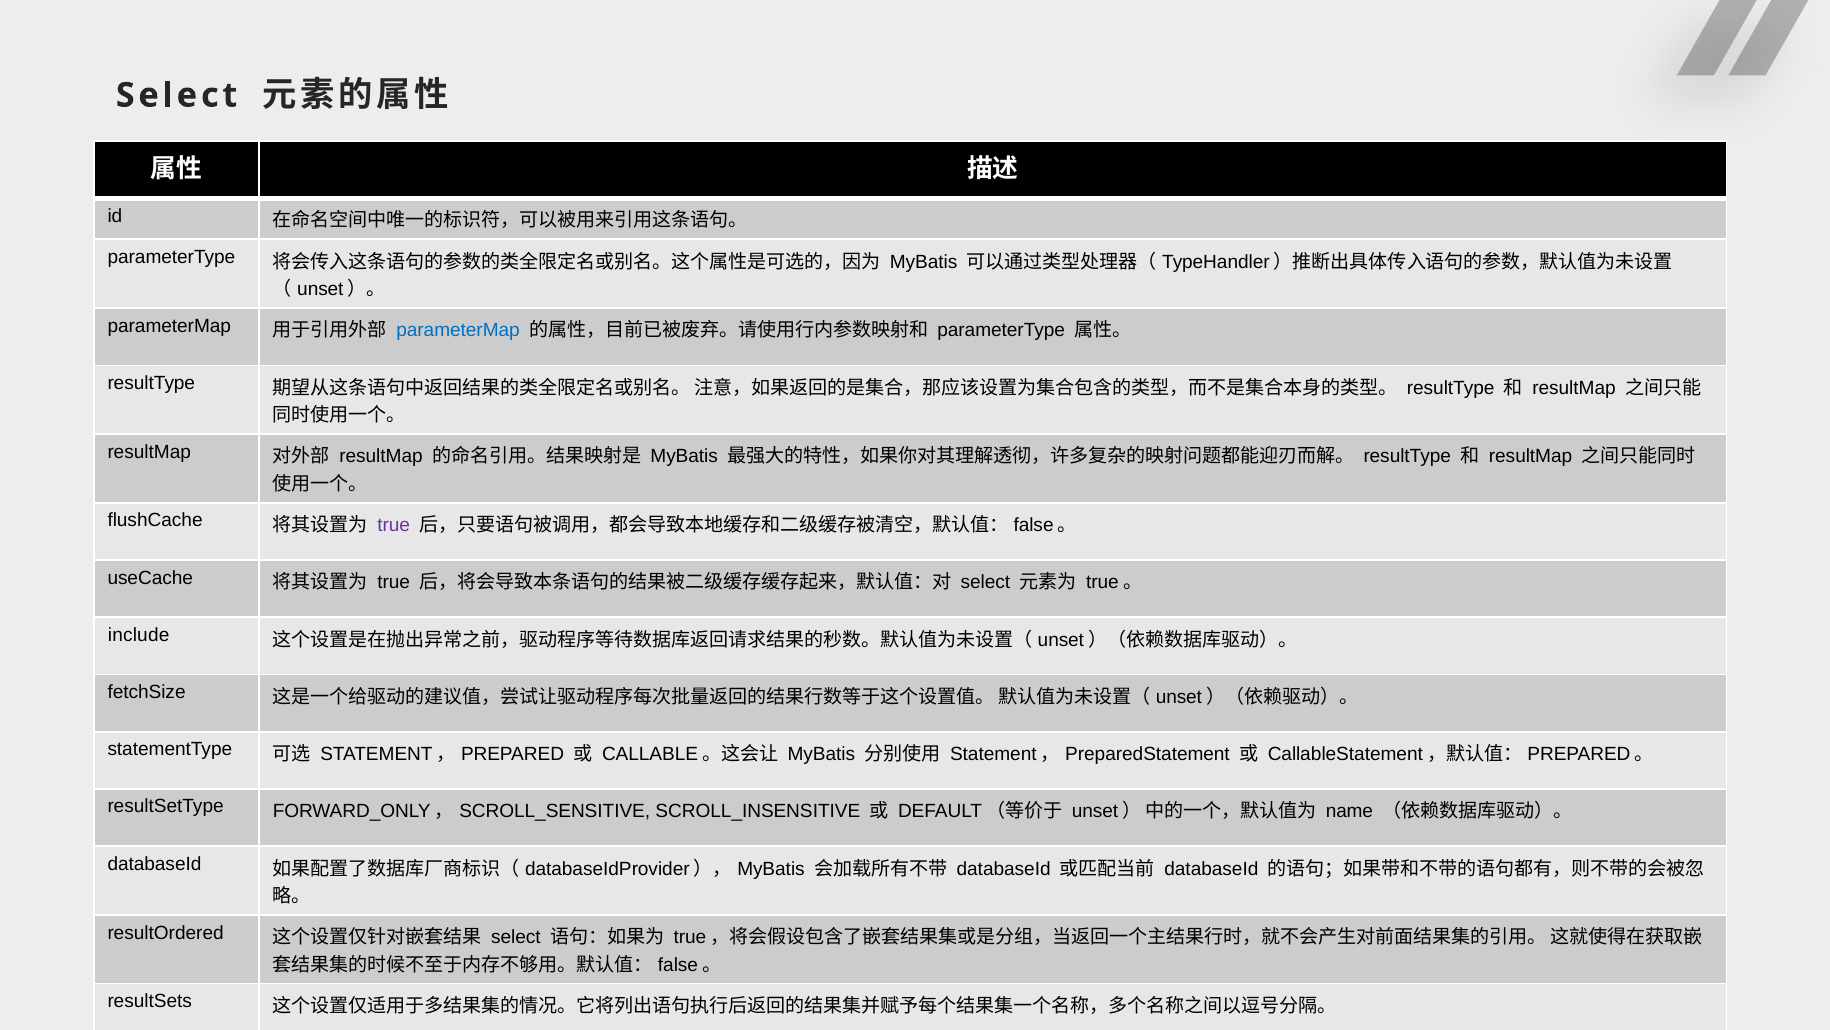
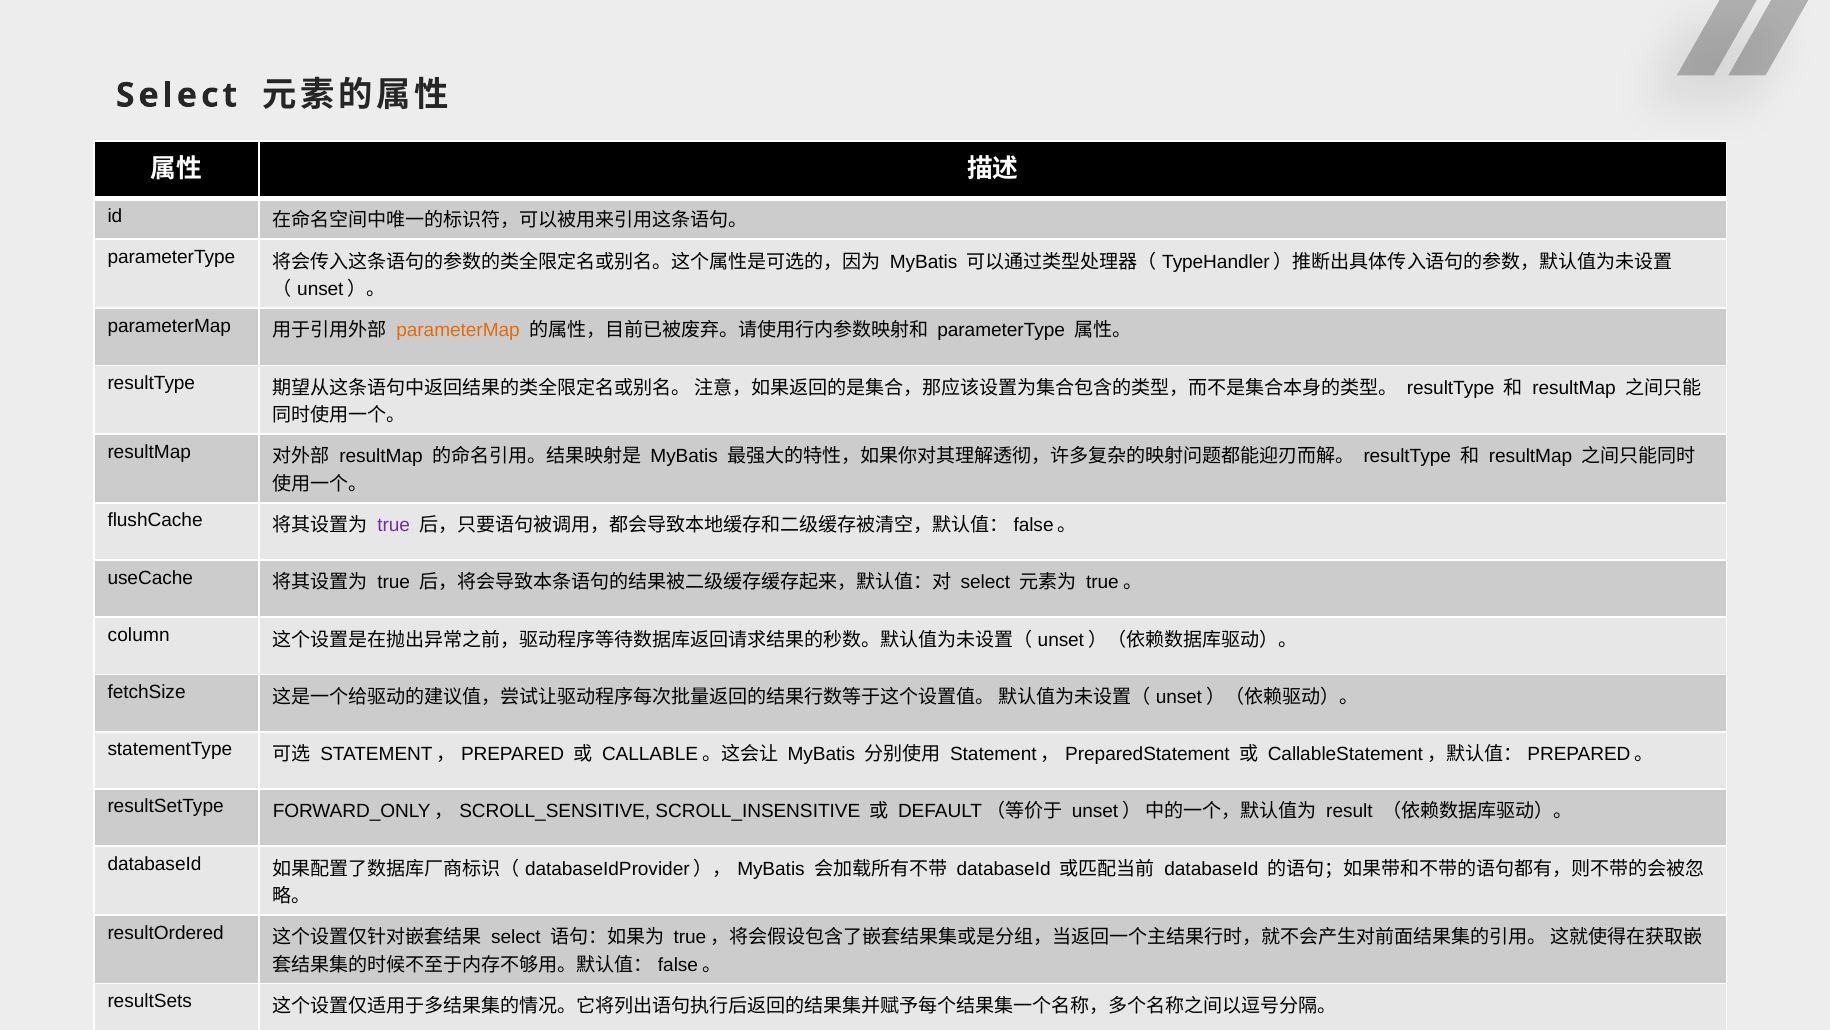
parameterMap colour: blue -> orange (458, 330)
include: include -> column (139, 635)
name: name -> result (1349, 811)
